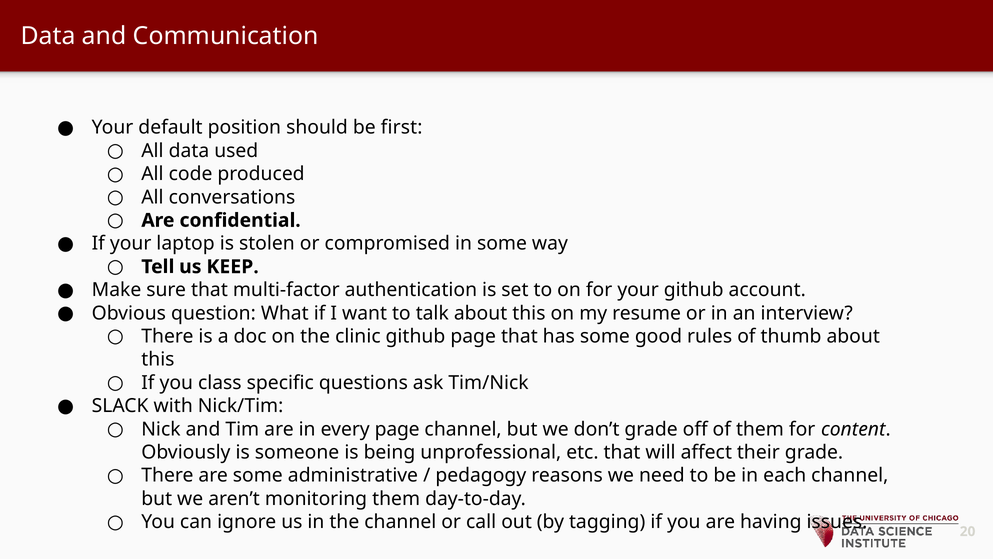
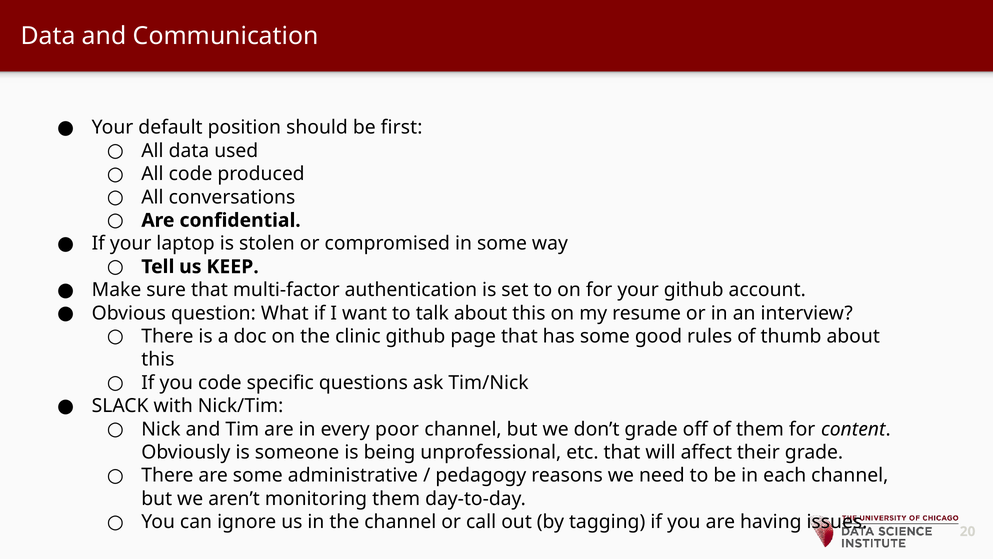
you class: class -> code (220, 382)
every page: page -> poor (397, 429)
